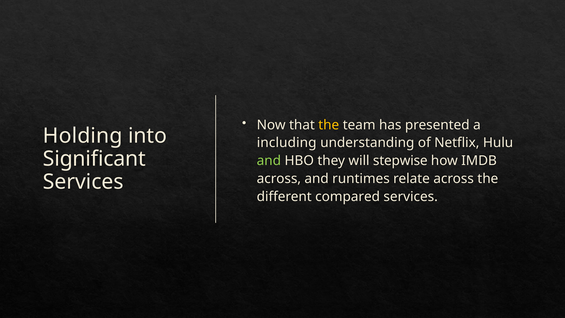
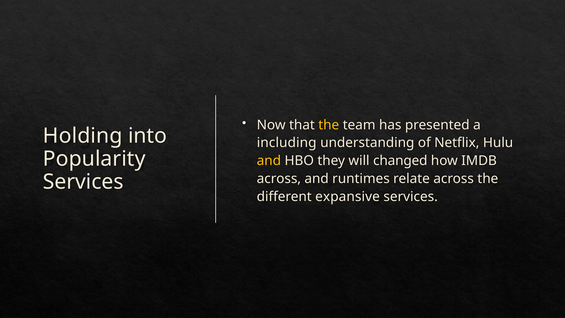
Significant: Significant -> Popularity (94, 159)
and colour: light green -> yellow (269, 161)
stepwise: stepwise -> changed (400, 161)
compared: compared -> expansive (348, 196)
